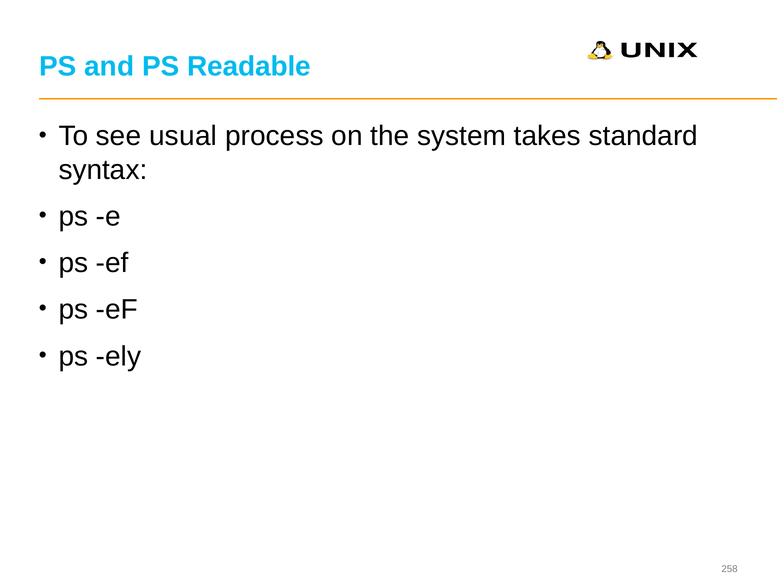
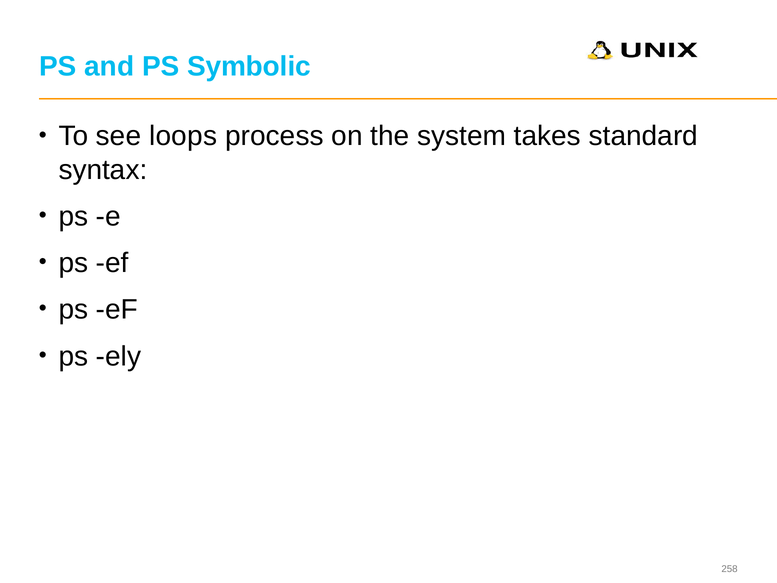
Readable: Readable -> Symbolic (249, 66)
usual: usual -> loops (183, 136)
